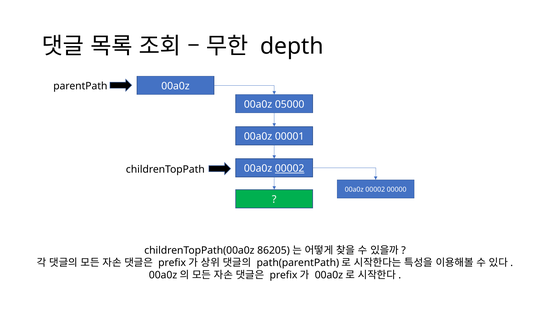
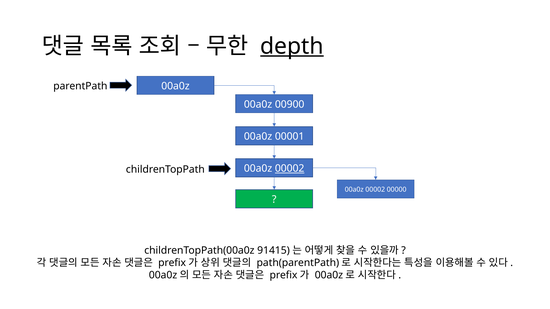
depth underline: none -> present (292, 46)
05000: 05000 -> 00900 (290, 105)
86205: 86205 -> 91415 (273, 251)
